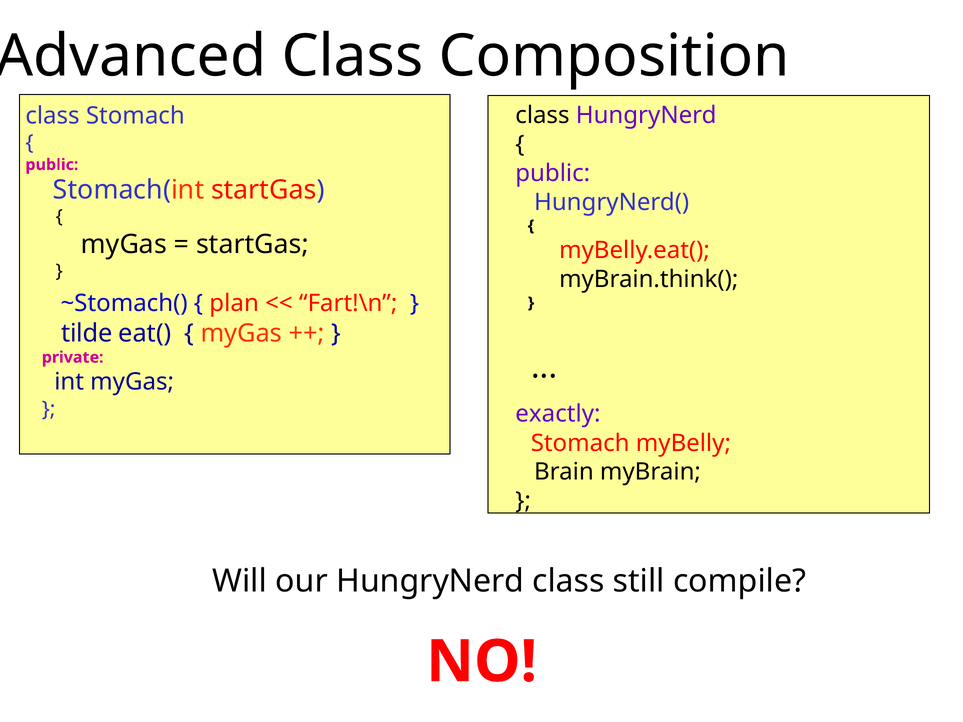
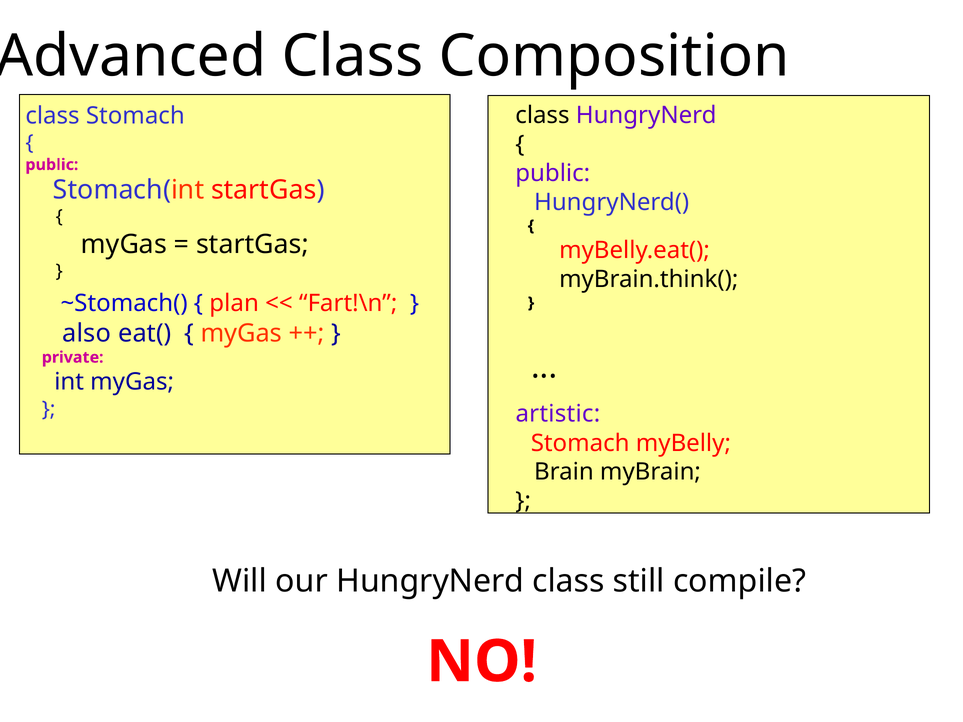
tilde: tilde -> also (87, 333)
exactly: exactly -> artistic (558, 414)
